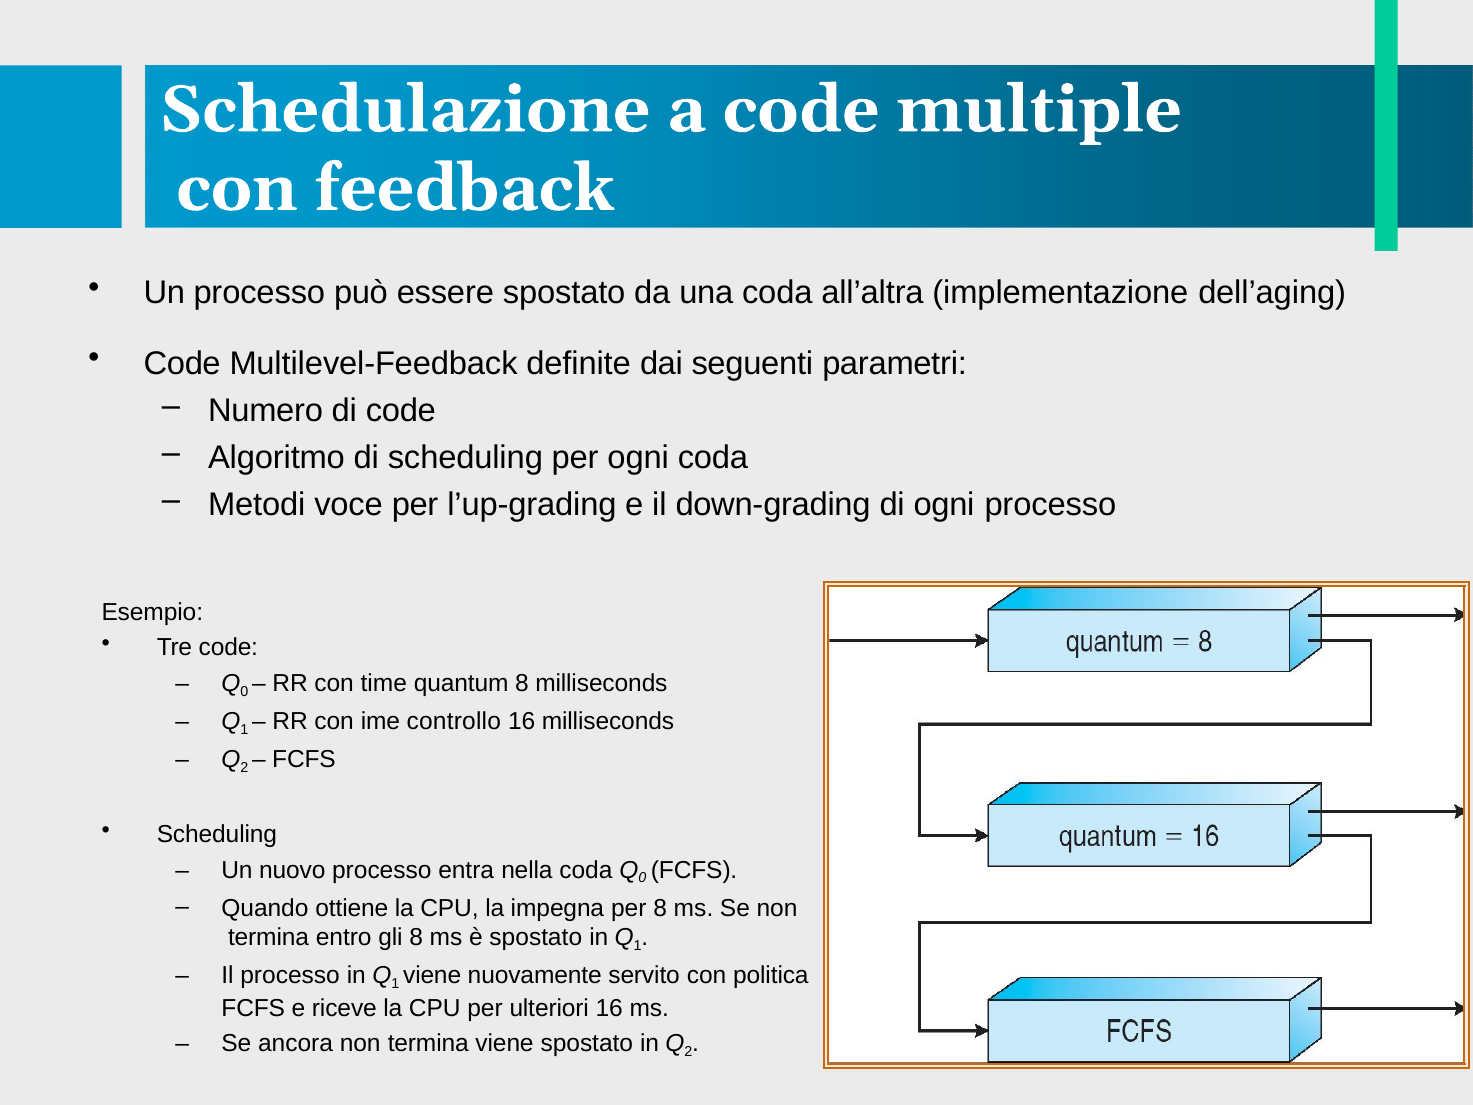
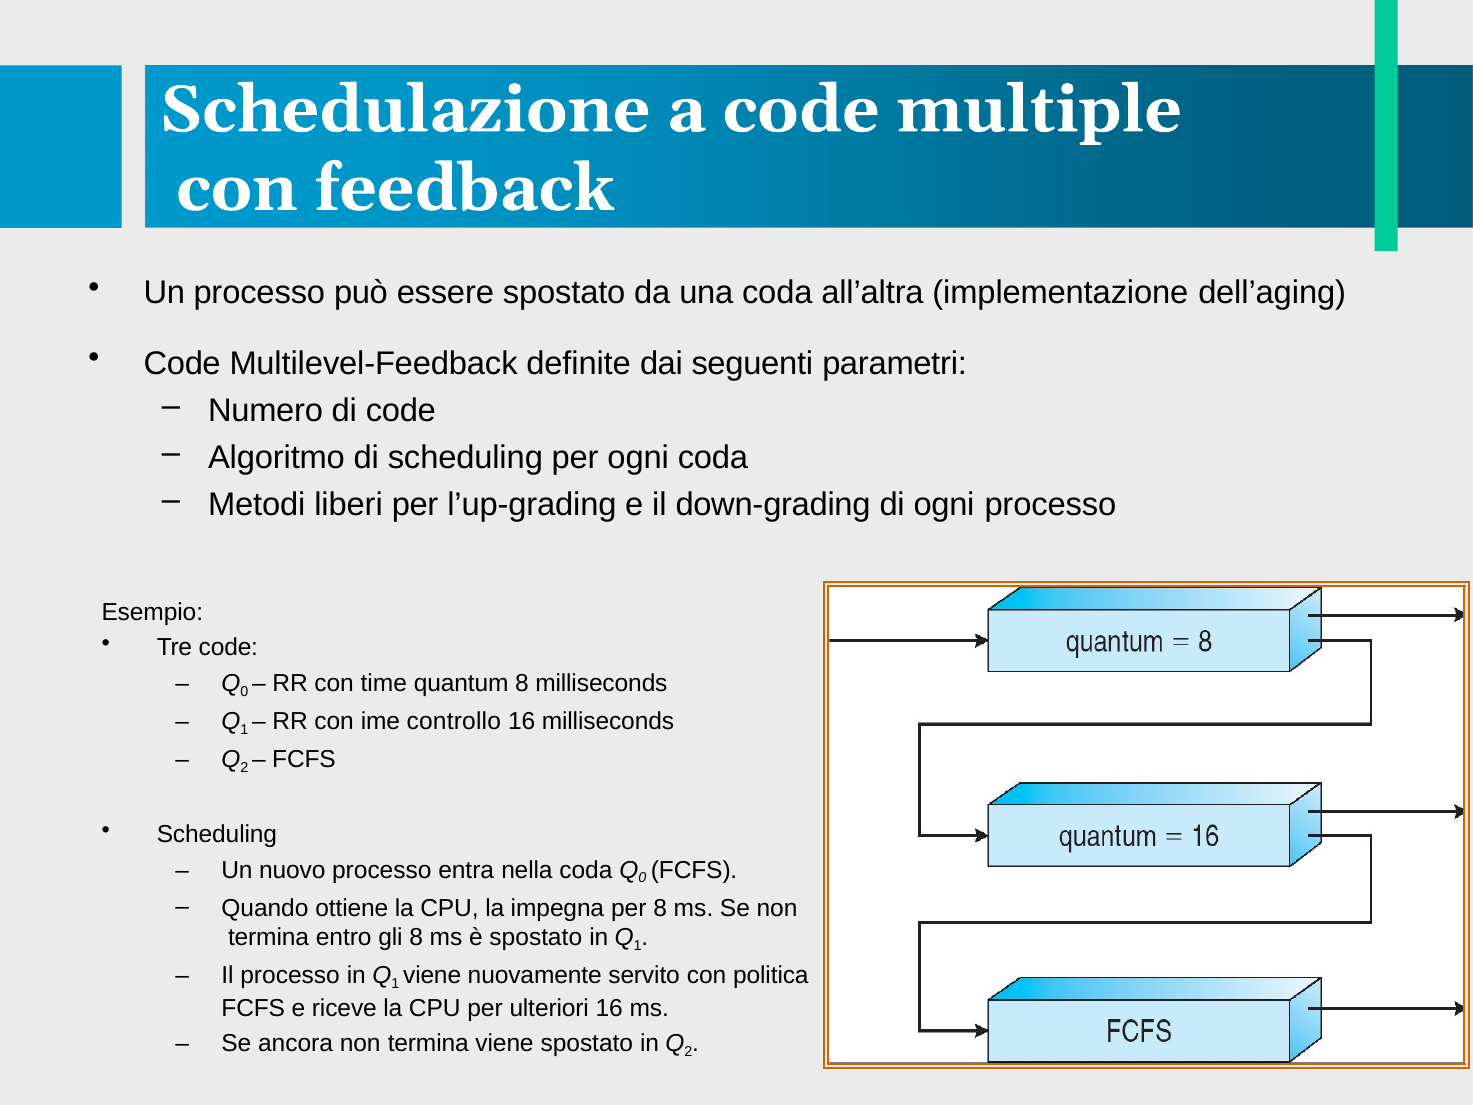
voce: voce -> liberi (349, 505)
